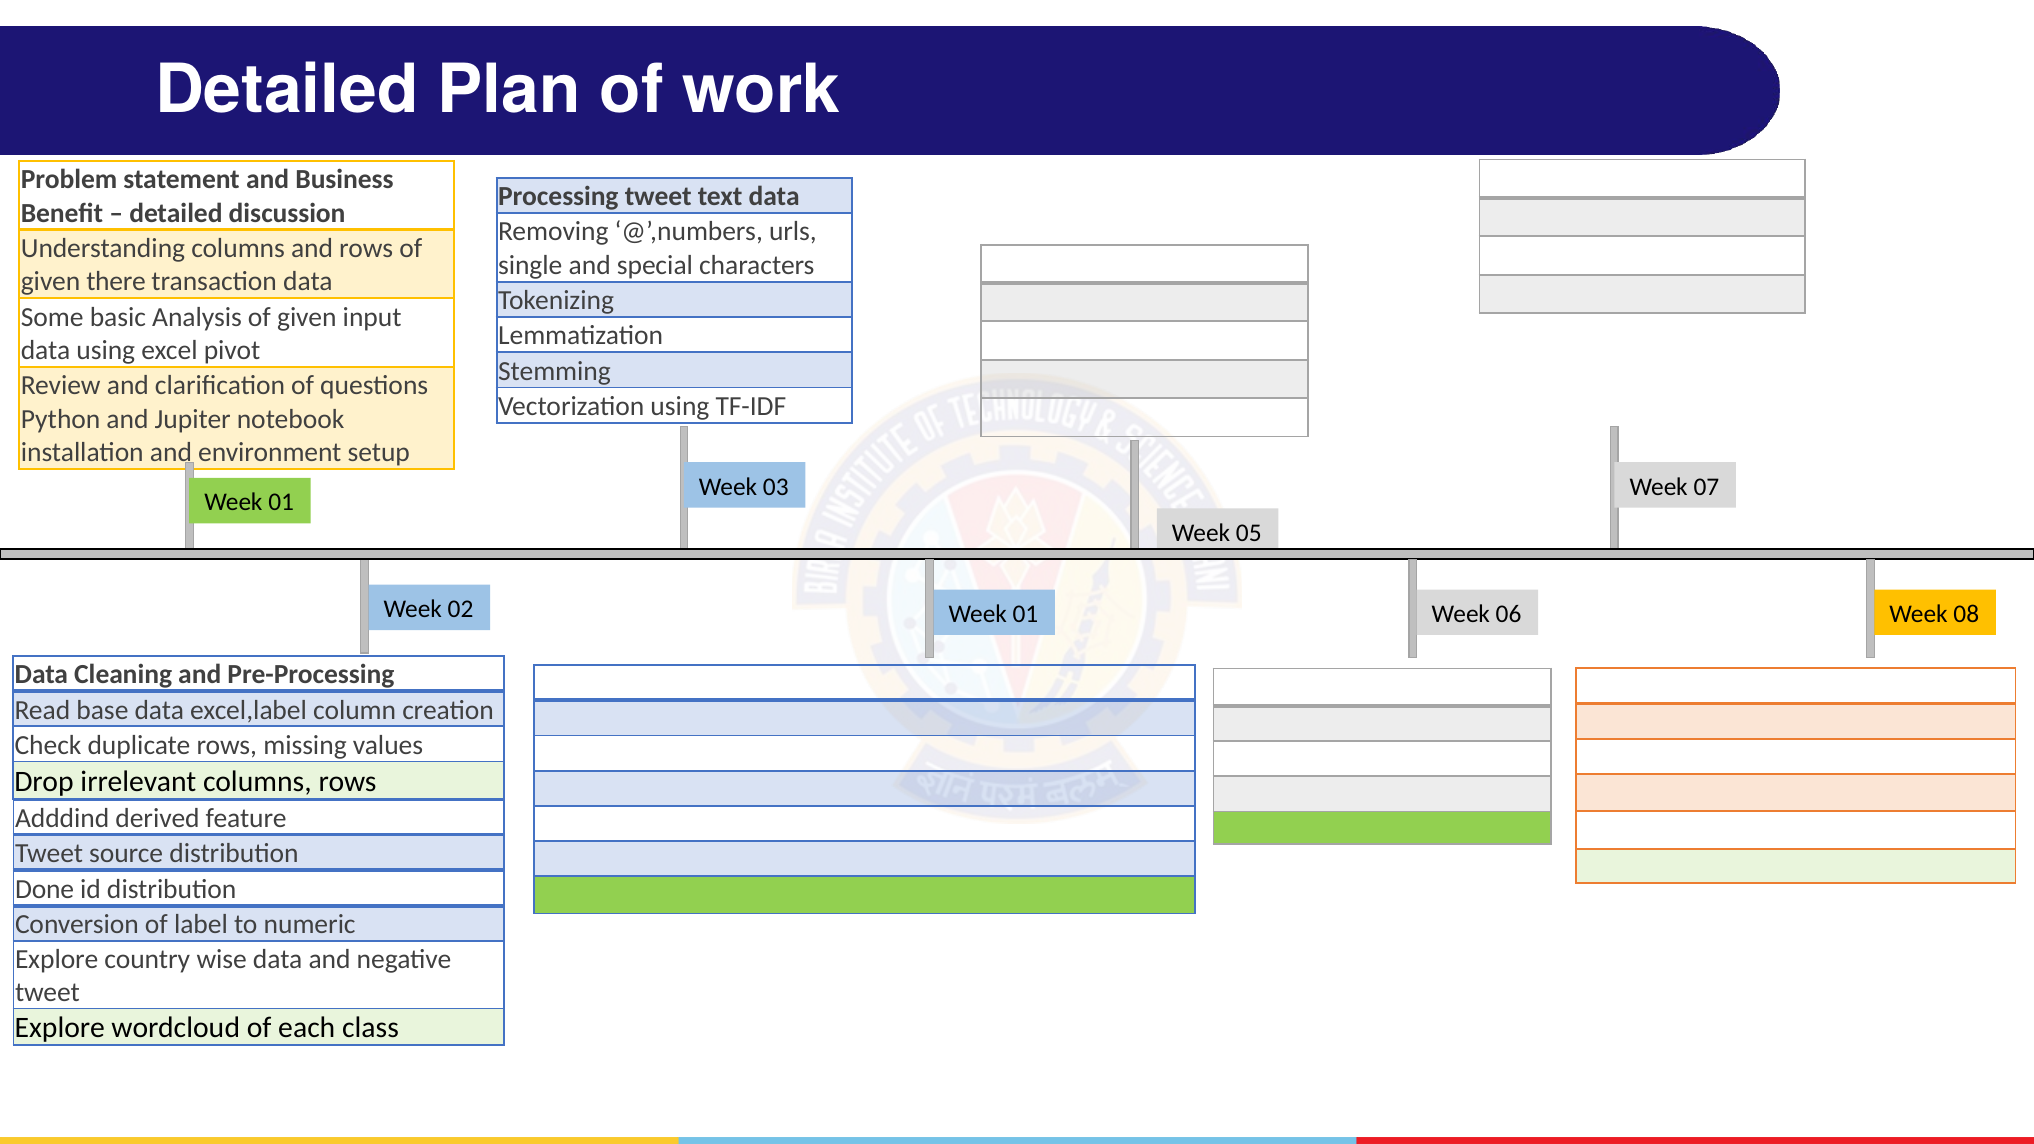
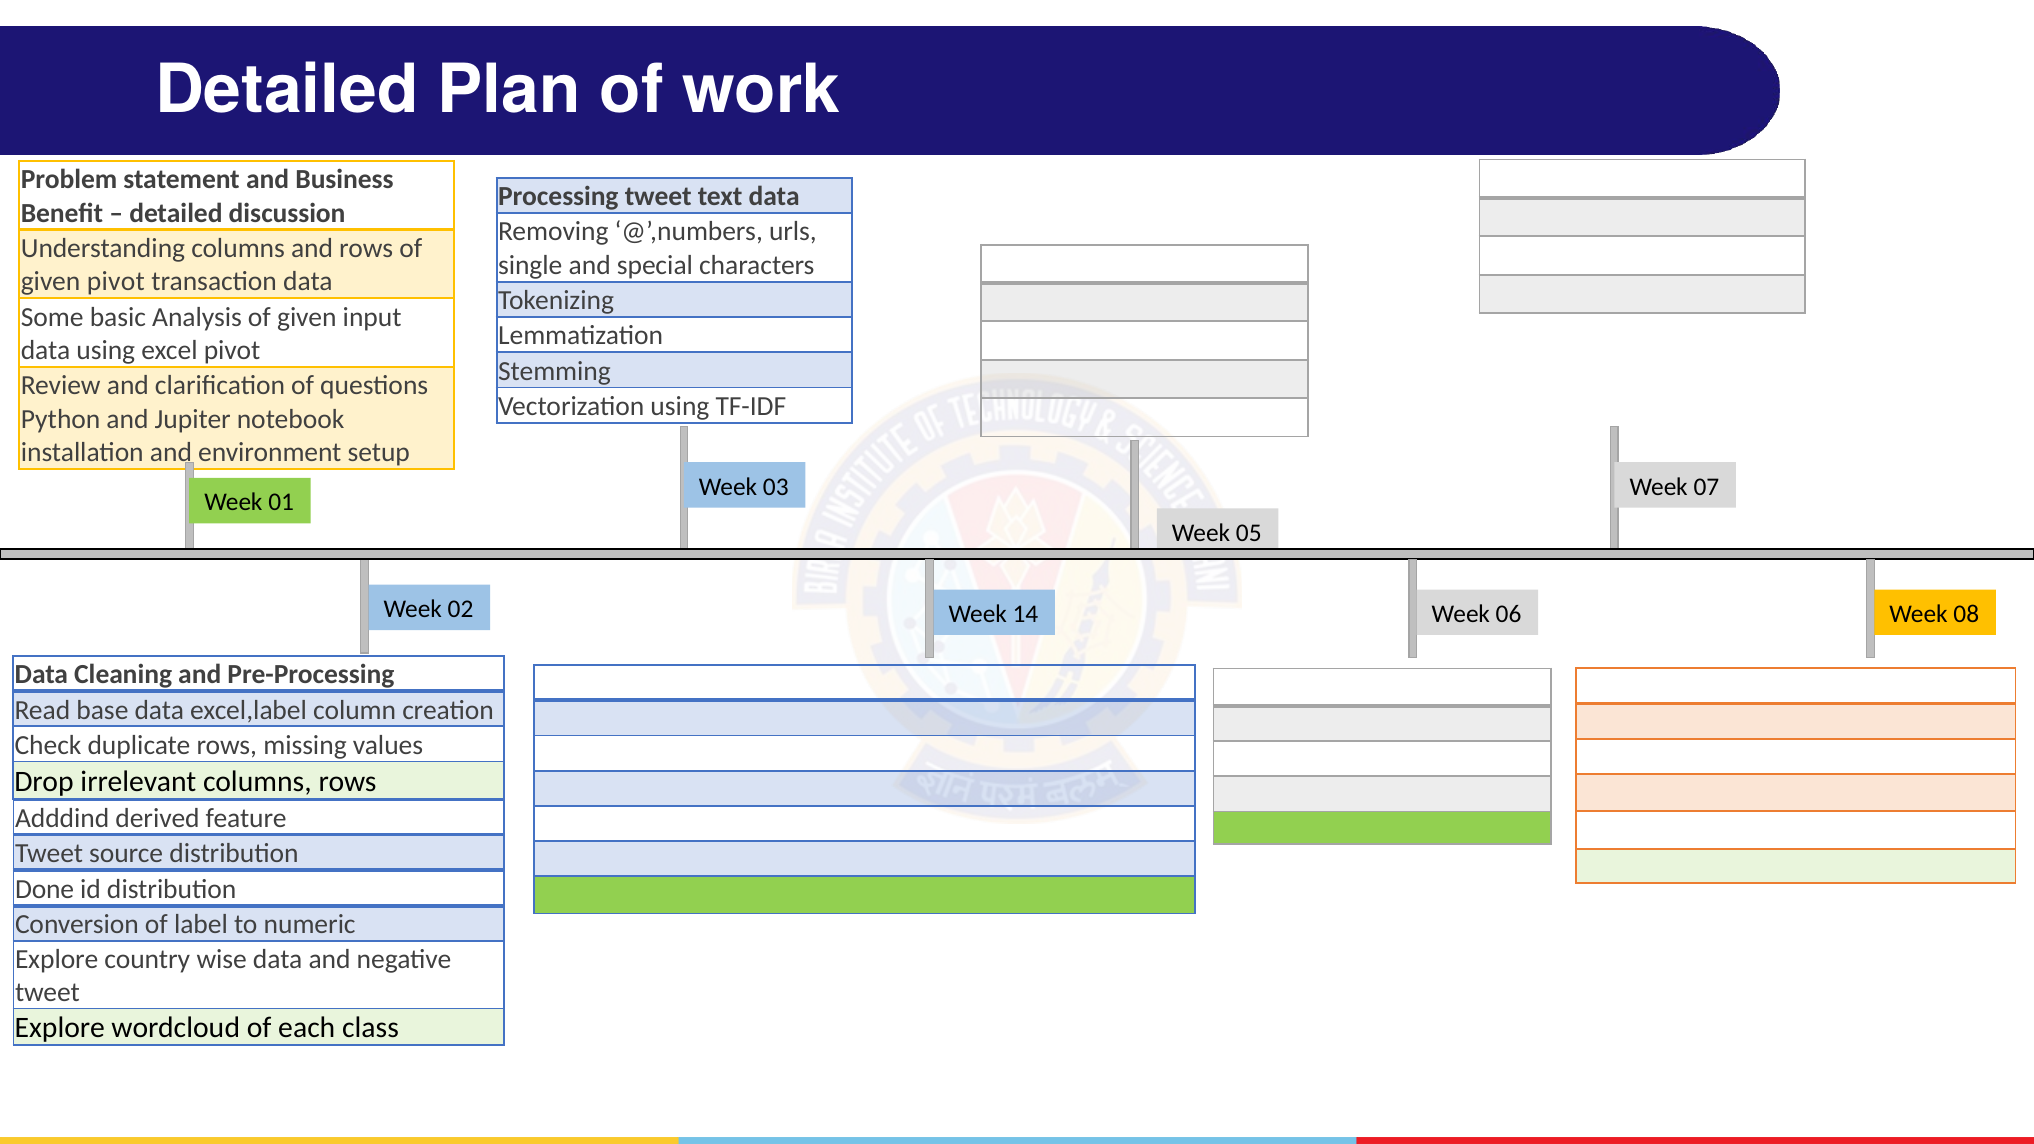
given there: there -> pivot (116, 282)
02 Week 01: 01 -> 14 (1025, 614)
